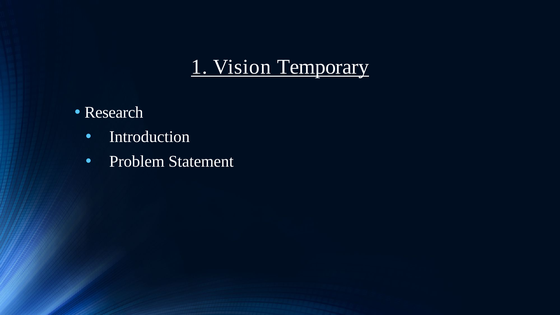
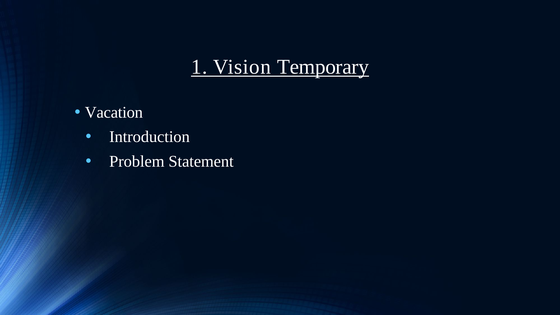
Research: Research -> Vacation (114, 112)
